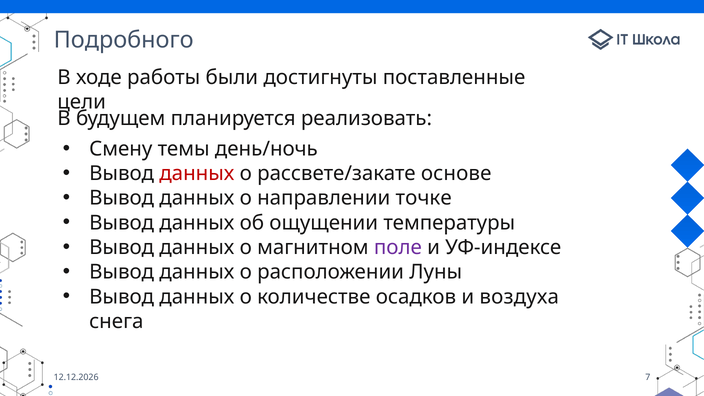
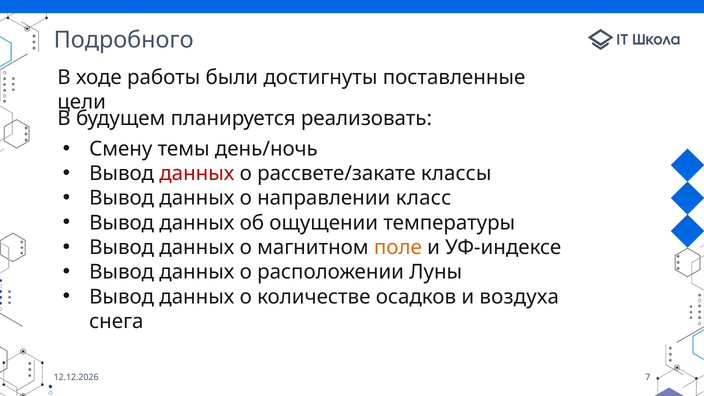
основе: основе -> классы (456, 174)
точке: точке -> класс (424, 198)
поле colour: purple -> orange (398, 247)
